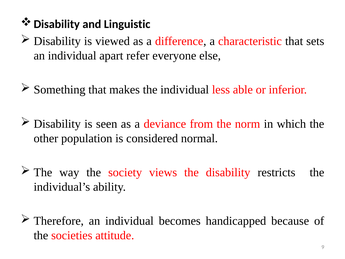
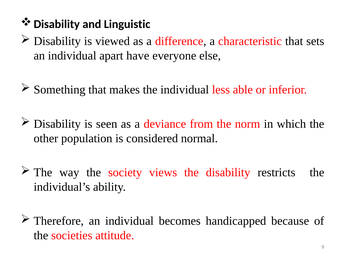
refer: refer -> have (138, 56)
